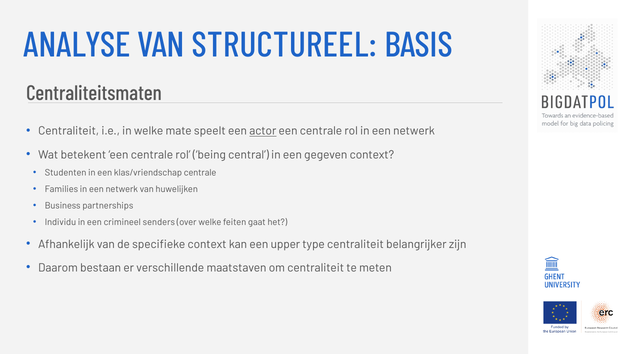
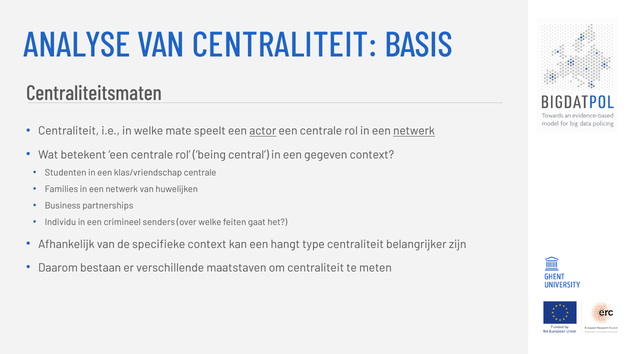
VAN STRUCTUREEL: STRUCTUREEL -> CENTRALITEIT (285, 45)
netwerk underline: none -> present (414, 131)
upper: upper -> hangt (285, 244)
